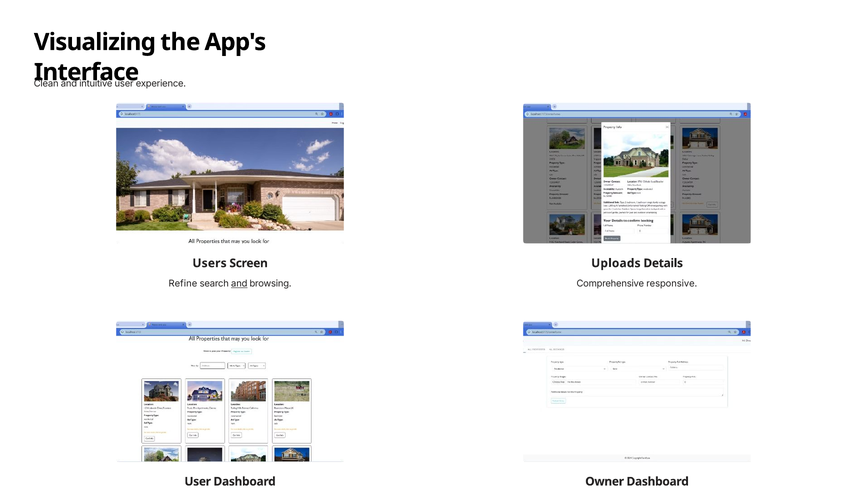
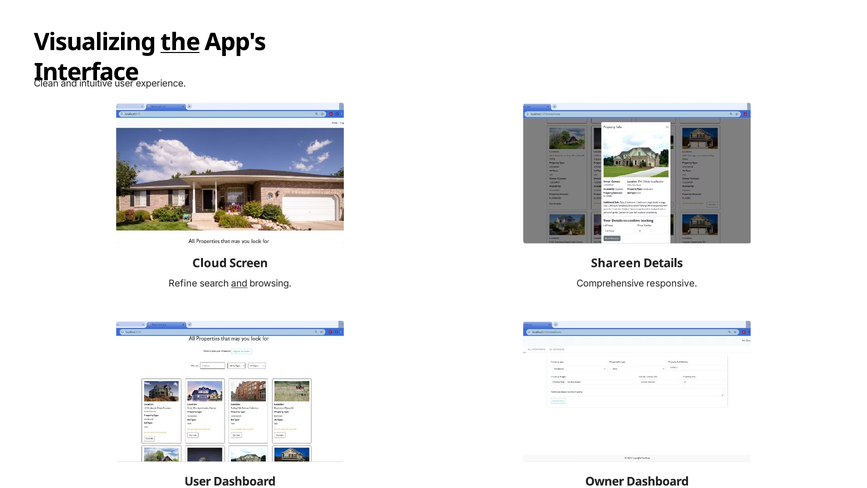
the underline: none -> present (180, 42)
Users: Users -> Cloud (210, 263)
Uploads: Uploads -> Shareen (616, 263)
